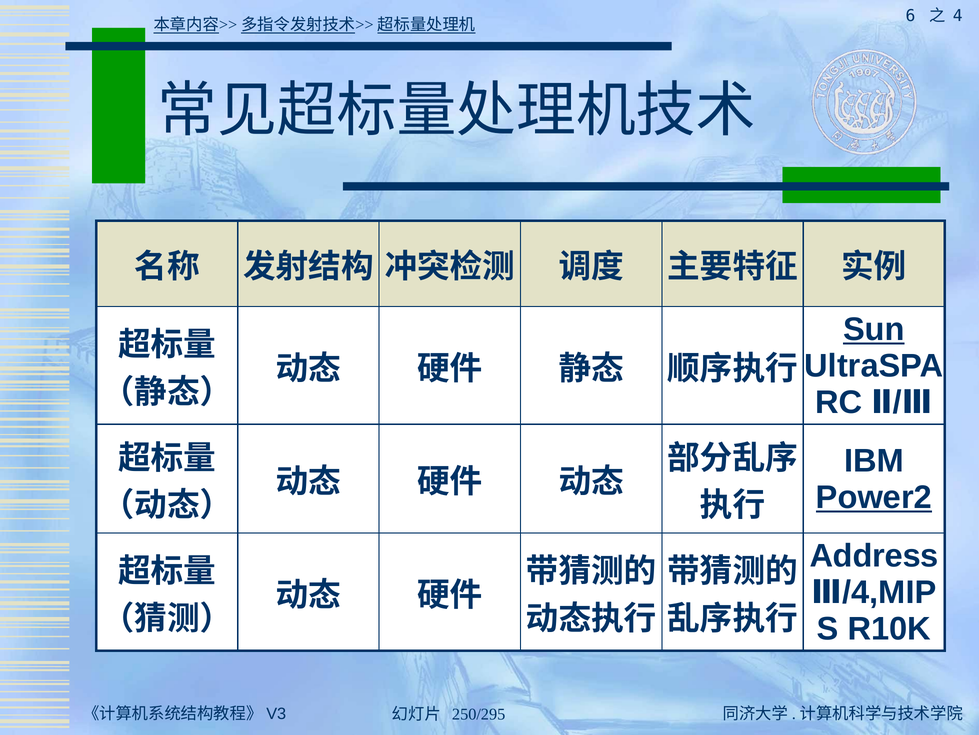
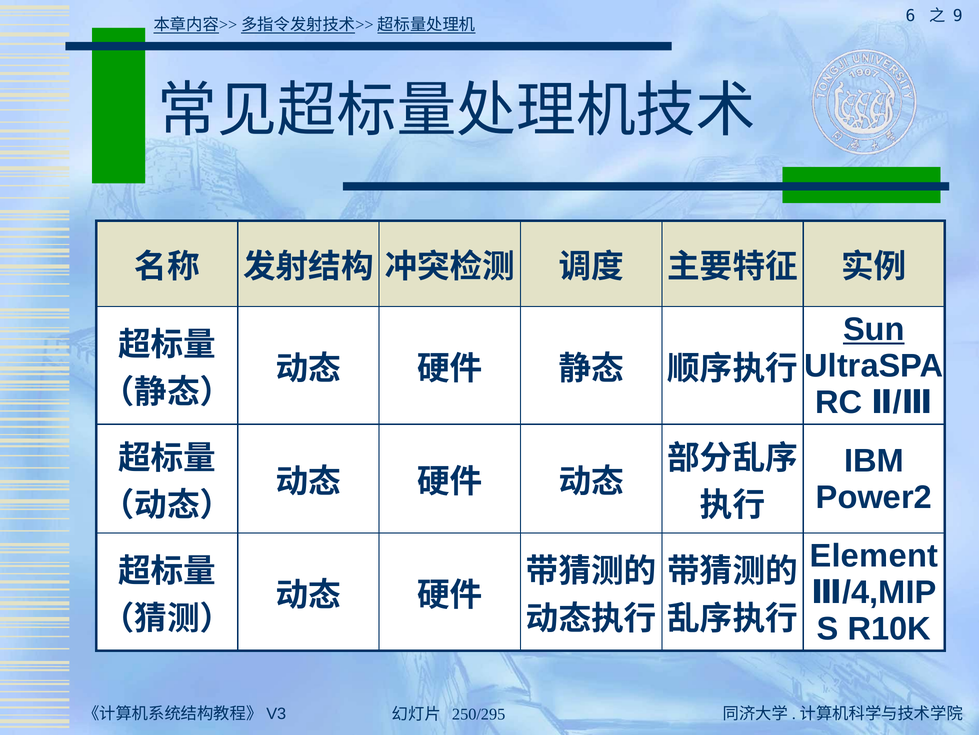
4: 4 -> 9 (958, 16)
Power2 underline: present -> none (874, 497)
Address: Address -> Element (874, 555)
